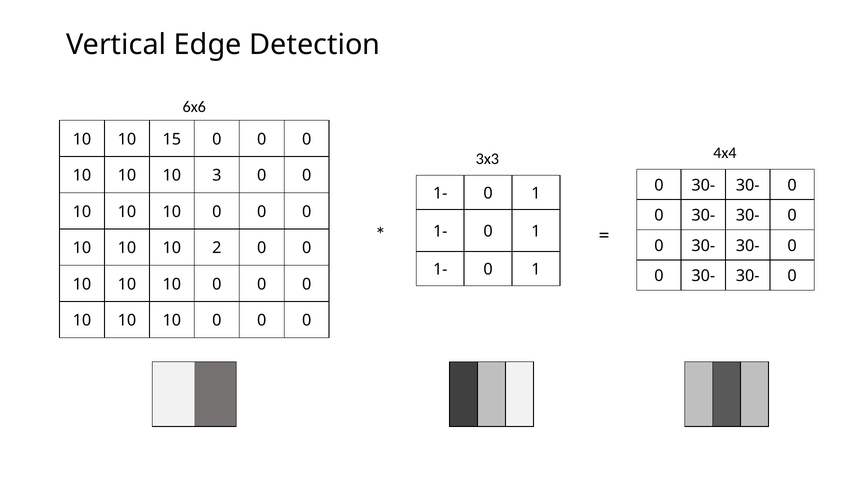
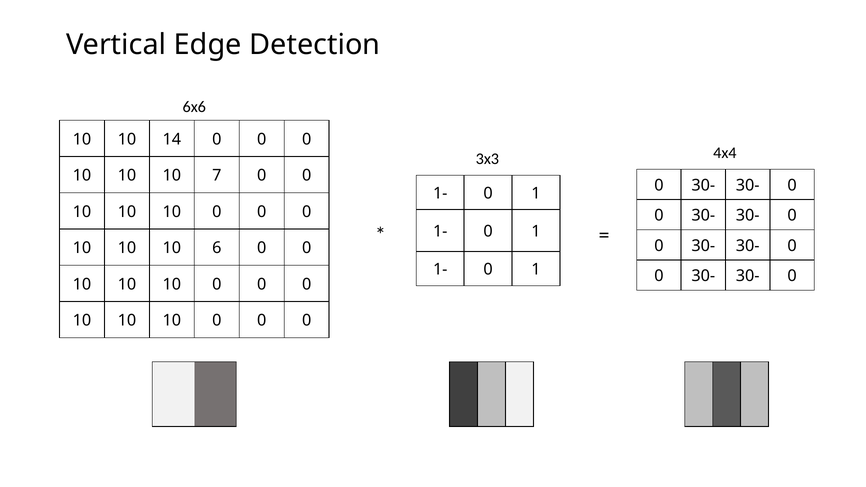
15: 15 -> 14 (172, 139)
3: 3 -> 7 (217, 176)
2: 2 -> 6 (217, 248)
